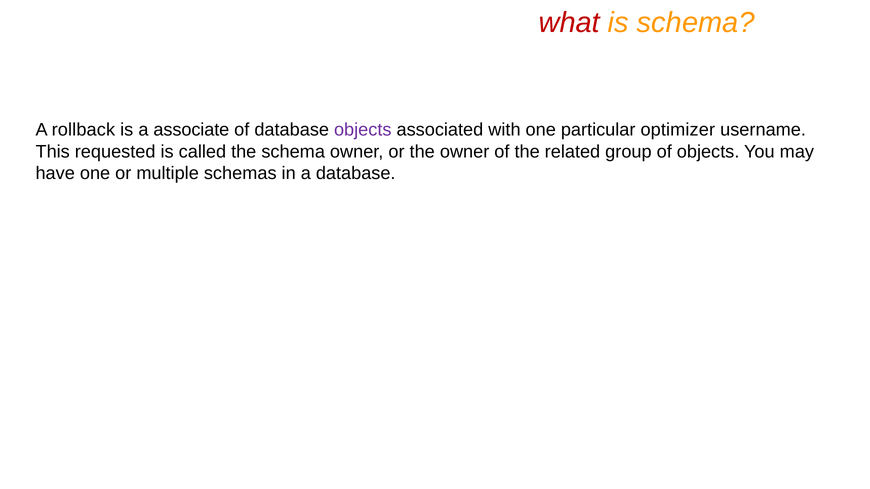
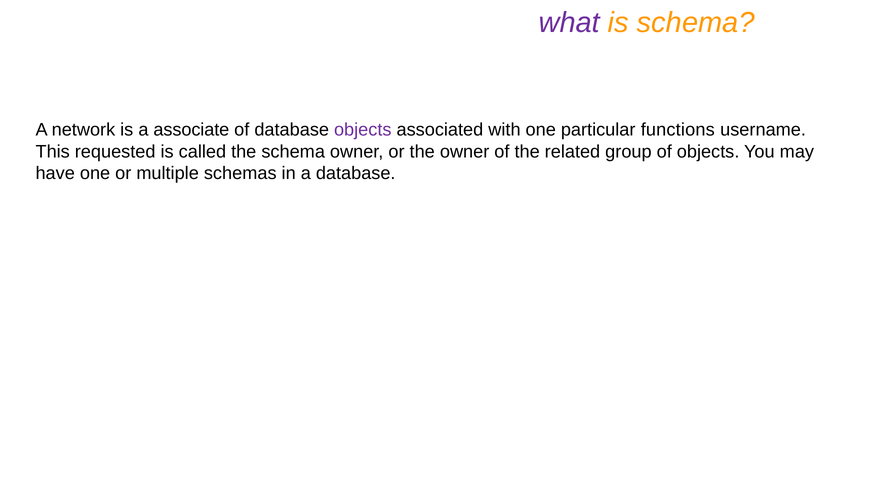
what colour: red -> purple (569, 23)
rollback: rollback -> network (83, 130)
optimizer: optimizer -> functions (678, 130)
